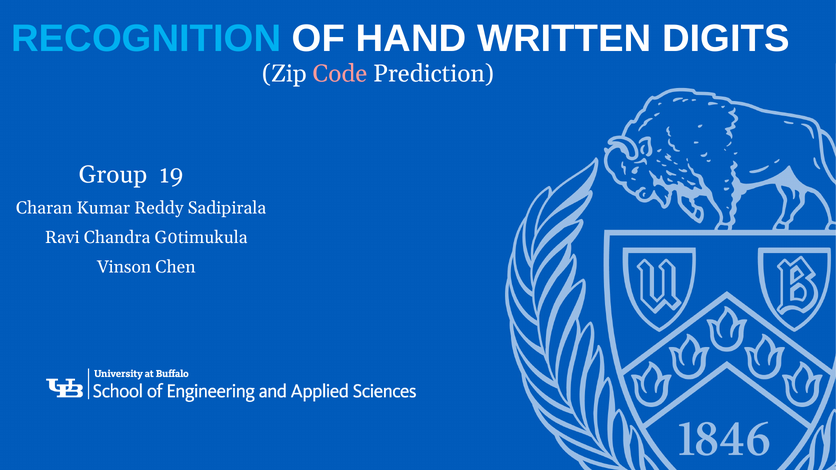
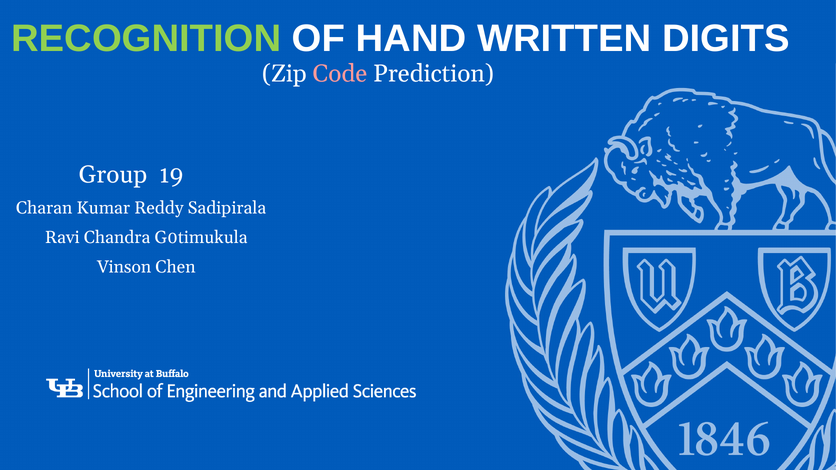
RECOGNITION colour: light blue -> light green (146, 39)
